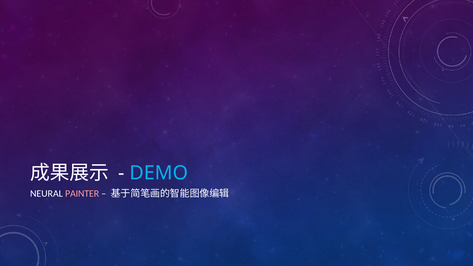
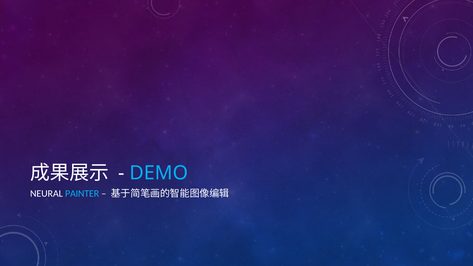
PAINTER colour: pink -> light blue (82, 194)
